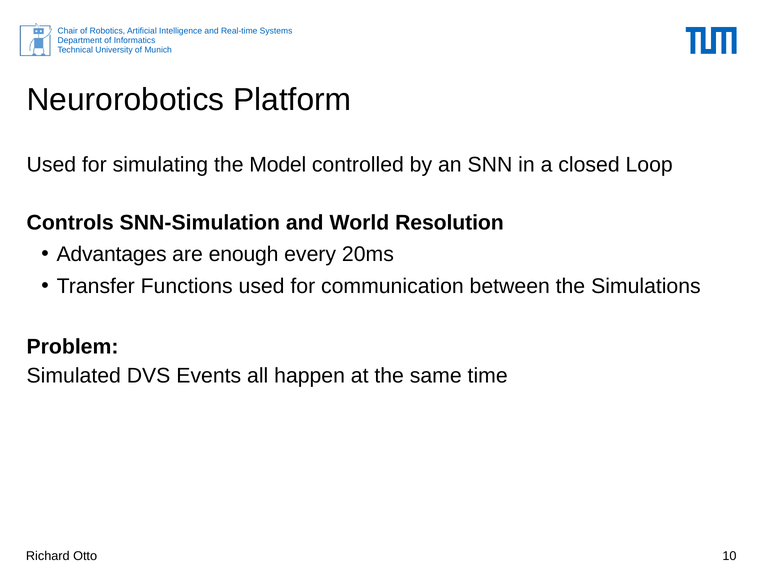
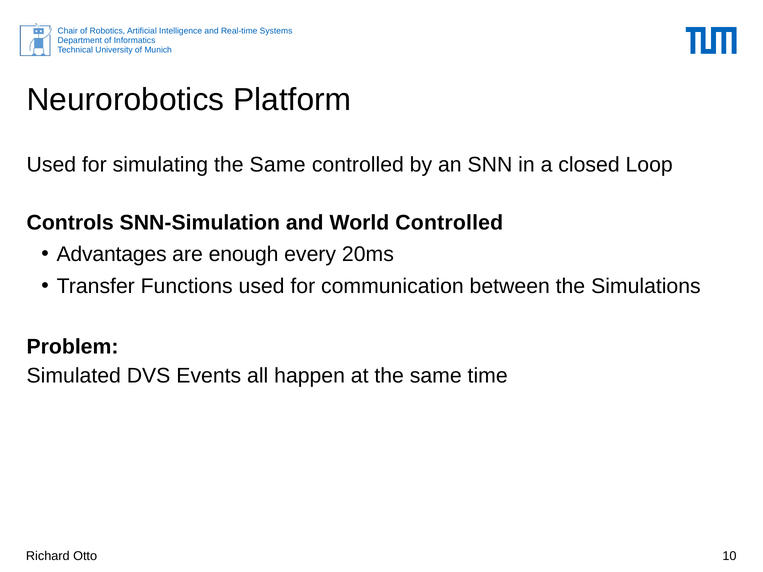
simulating the Model: Model -> Same (278, 165)
World Resolution: Resolution -> Controlled (449, 223)
